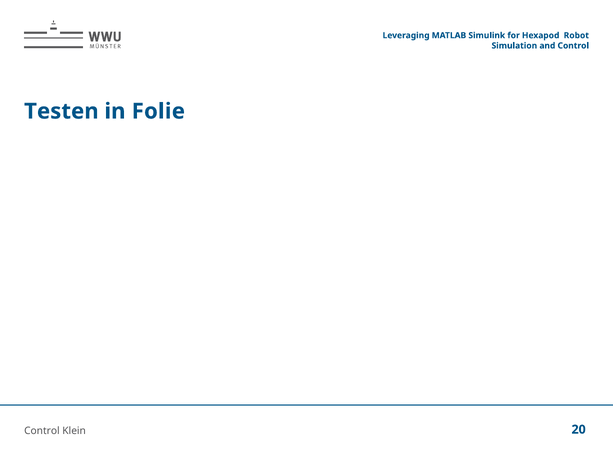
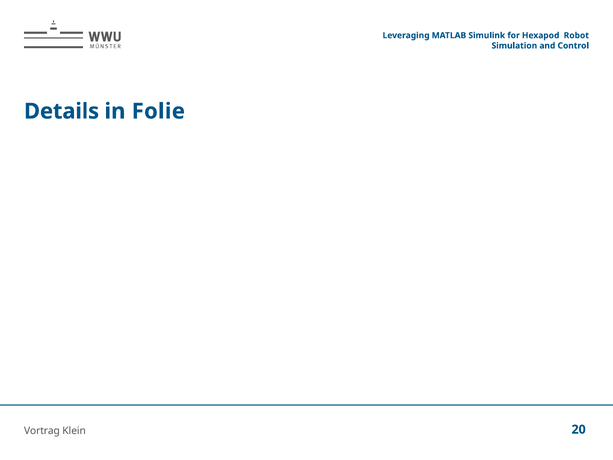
Testen: Testen -> Details (62, 111)
Control: Control -> Vortrag (42, 431)
